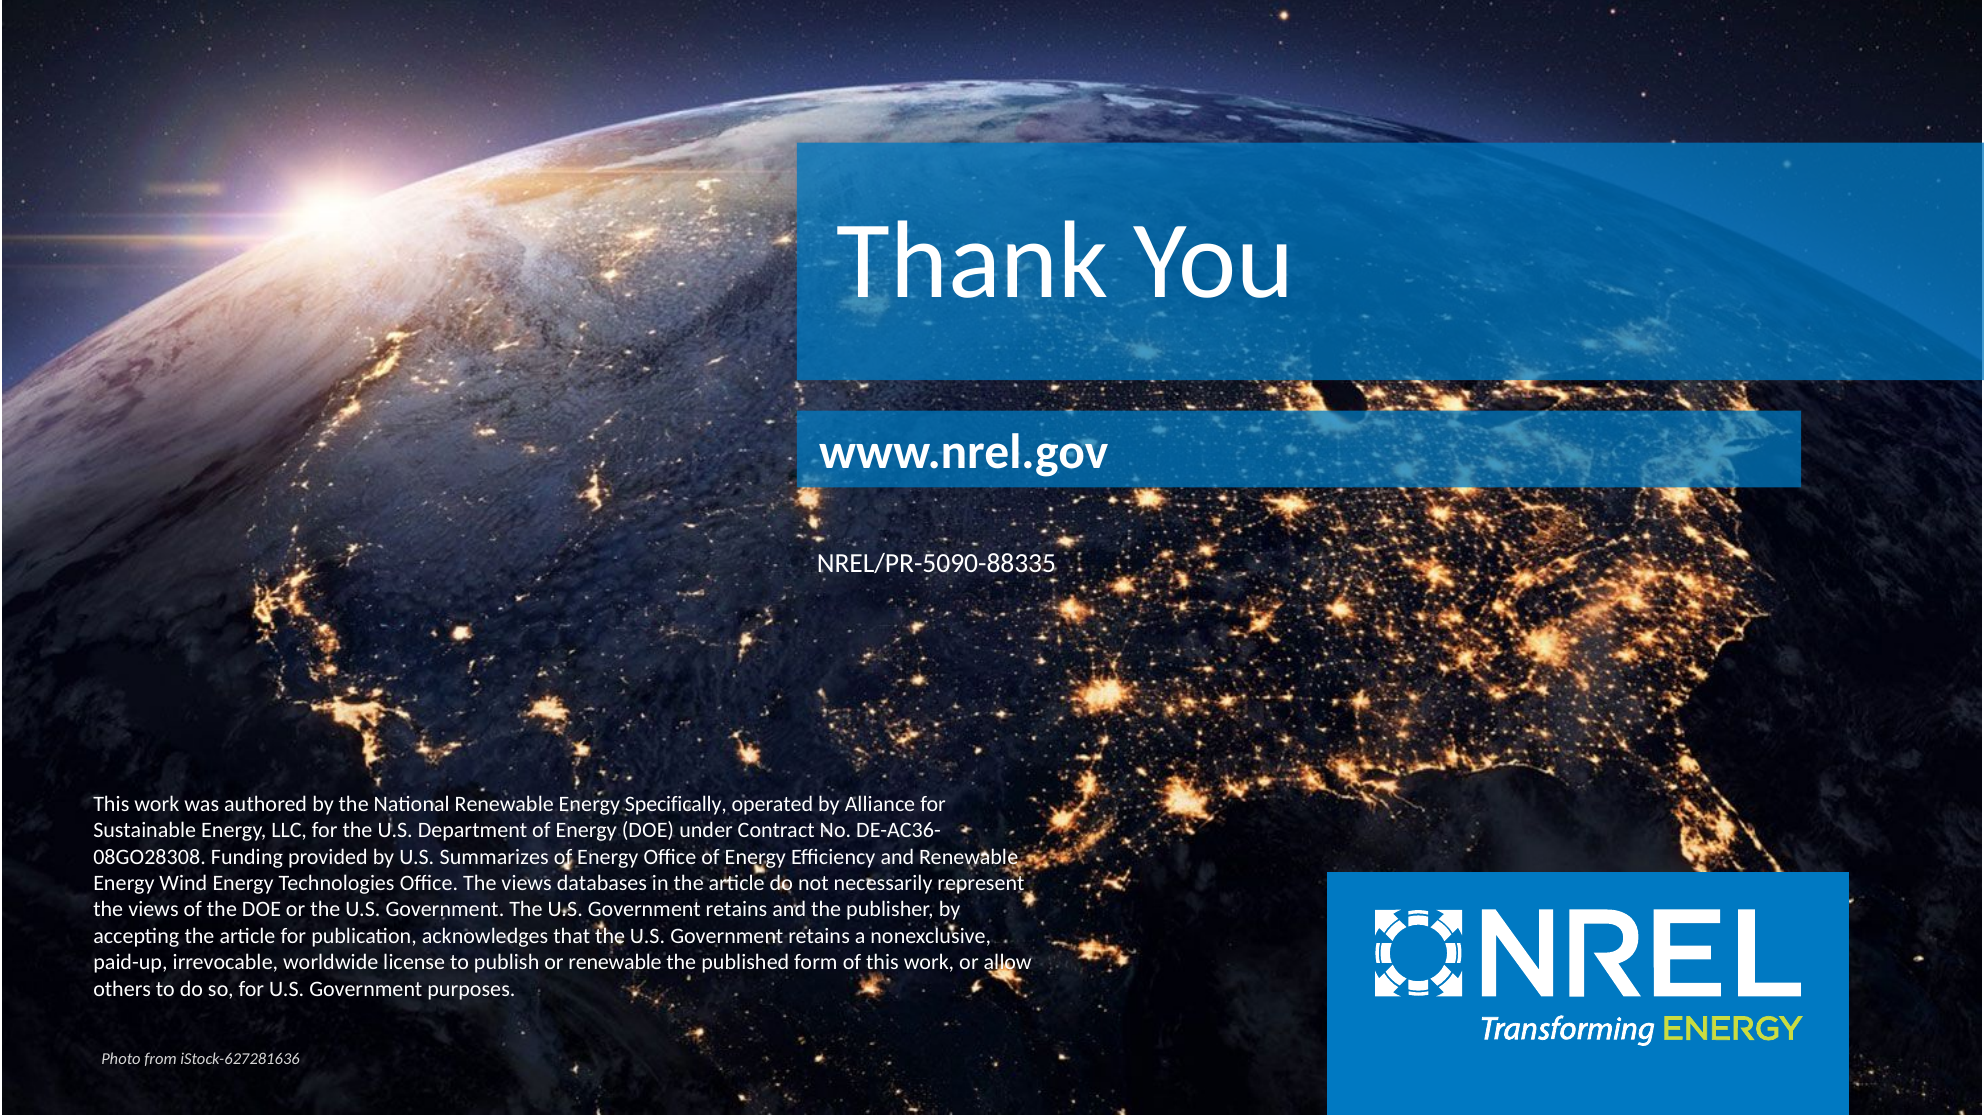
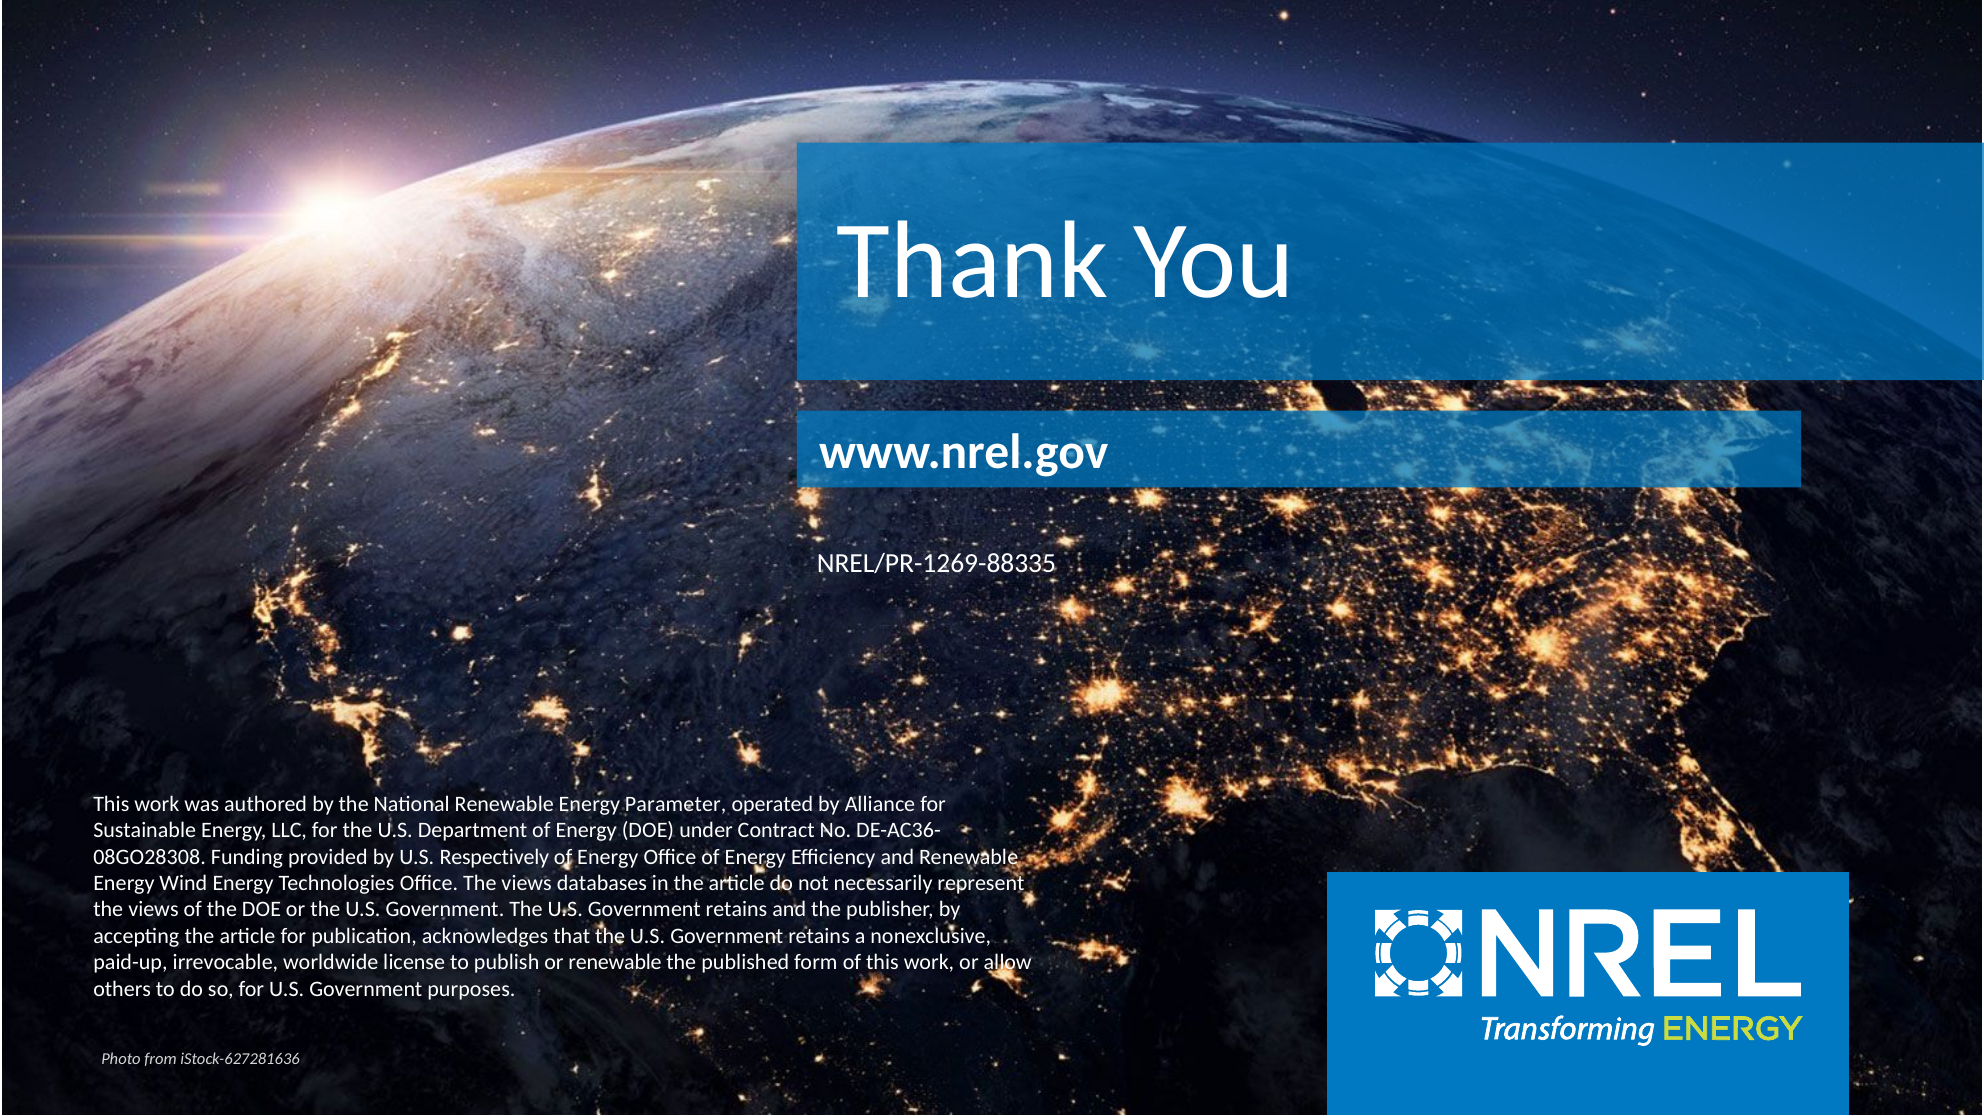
NREL/PR-5090-88335: NREL/PR-5090-88335 -> NREL/PR-1269-88335 (936, 563)
Specifically: Specifically -> Parameter (676, 804)
Summarizes: Summarizes -> Respectively (494, 857)
